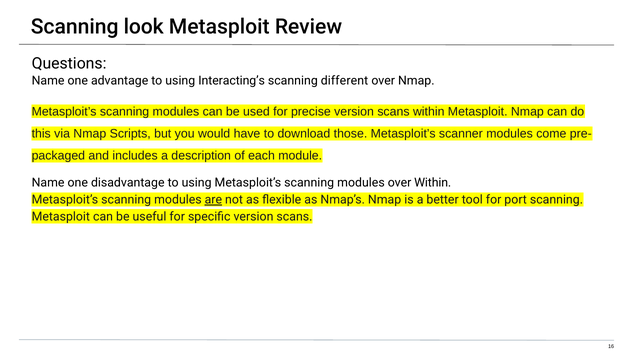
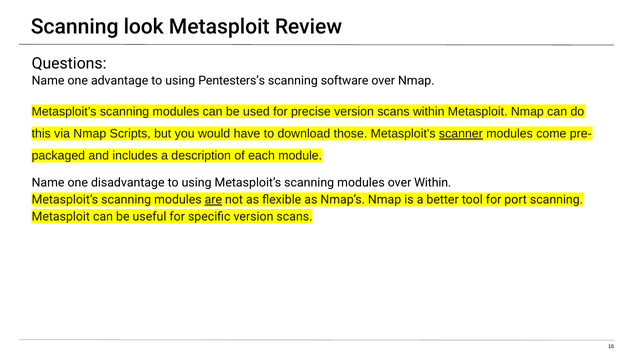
Interacting’s: Interacting’s -> Pentesters’s (232, 81)
different: different -> software (345, 81)
scanner underline: none -> present (461, 134)
